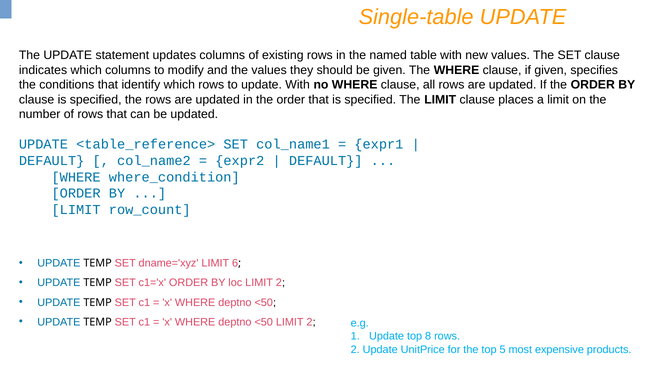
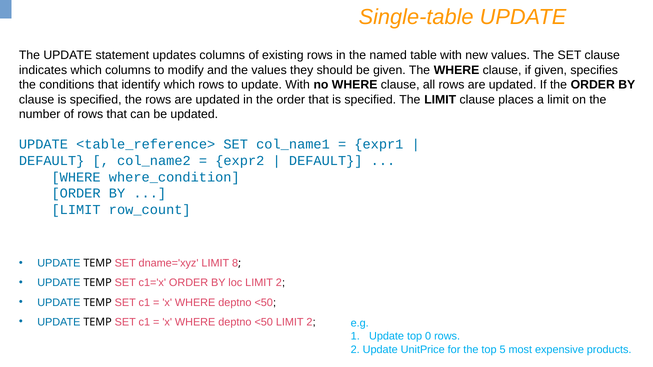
6: 6 -> 8 (235, 264)
8: 8 -> 0 (428, 337)
